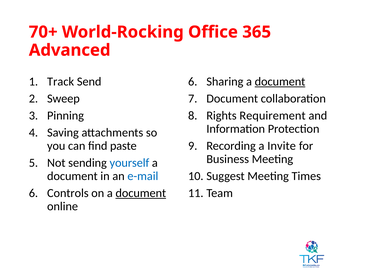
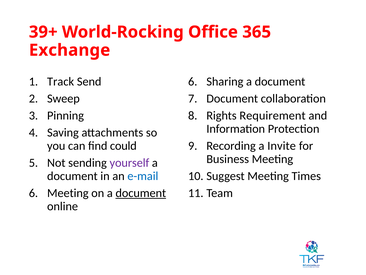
70+: 70+ -> 39+ (43, 32)
Advanced: Advanced -> Exchange (70, 50)
document underline: present -> none (280, 81)
paste: paste -> could (123, 146)
yourself colour: blue -> purple (129, 163)
Controls: Controls -> Meeting (68, 193)
